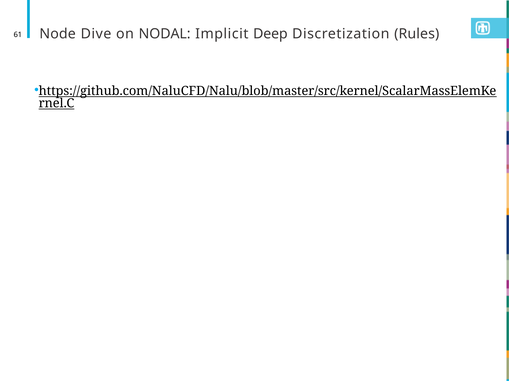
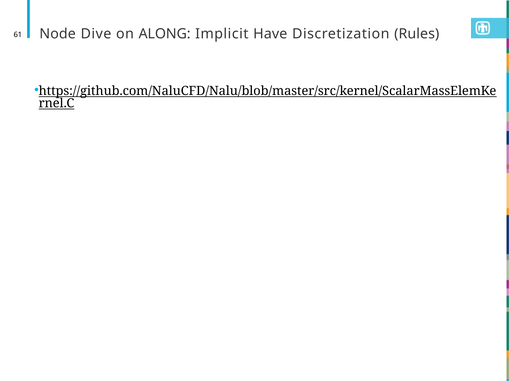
NODAL: NODAL -> ALONG (165, 34)
Deep: Deep -> Have (270, 34)
